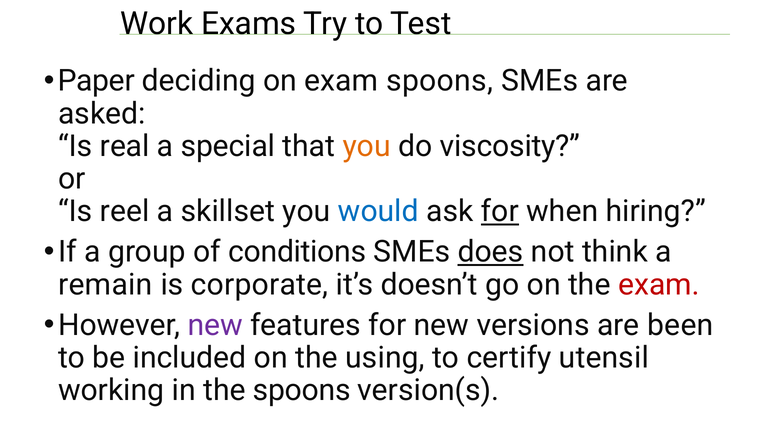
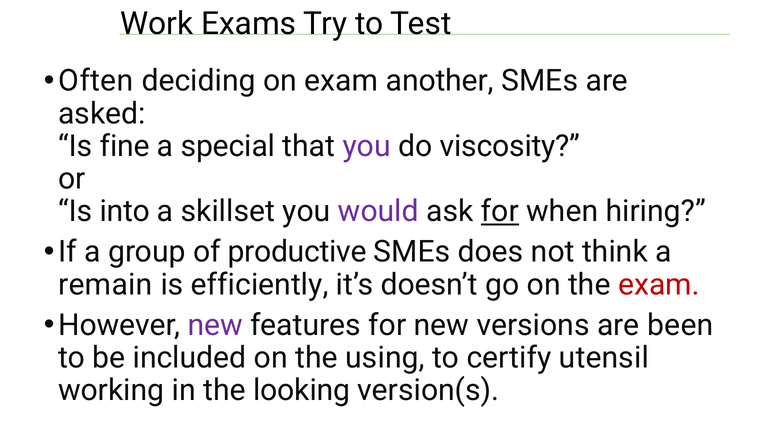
Paper: Paper -> Often (96, 81)
exam spoons: spoons -> another (440, 81)
real: real -> fine (125, 146)
you colour: orange -> purple (367, 146)
reel: reel -> into (125, 211)
would colour: blue -> purple (378, 211)
conditions: conditions -> productive (297, 252)
does underline: present -> none (491, 252)
corporate: corporate -> efficiently (260, 284)
the spoons: spoons -> looking (302, 390)
